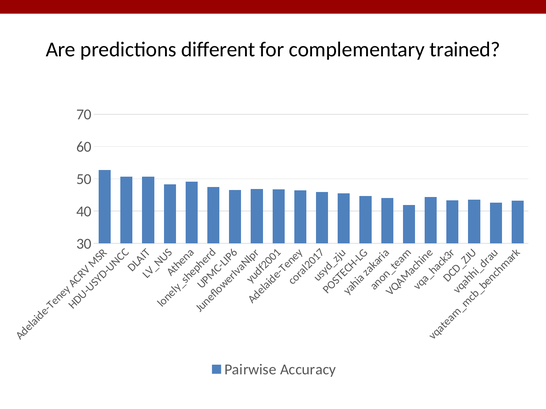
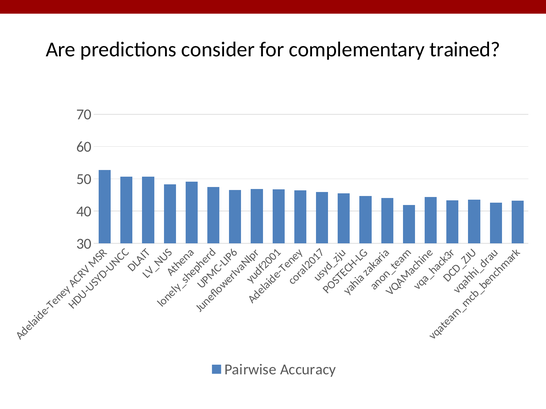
different: different -> consider (218, 50)
